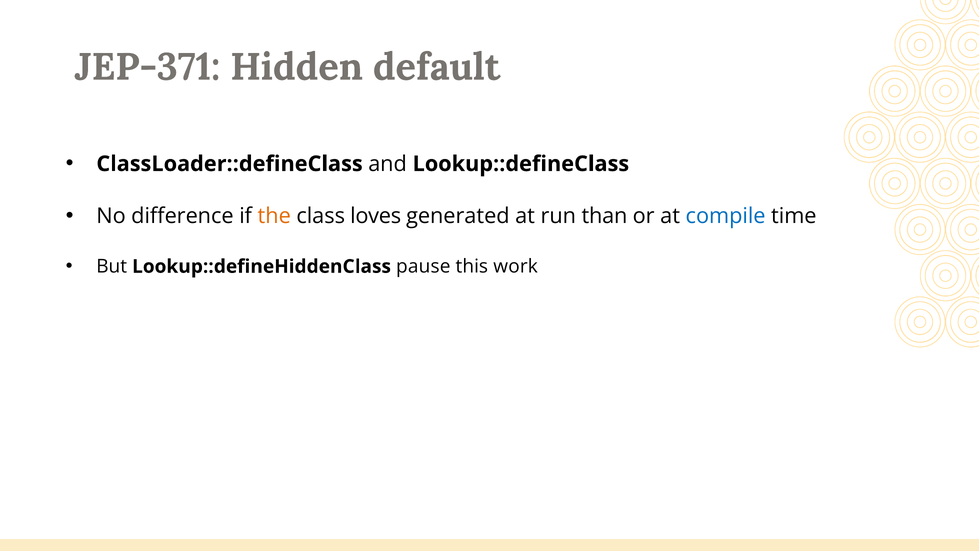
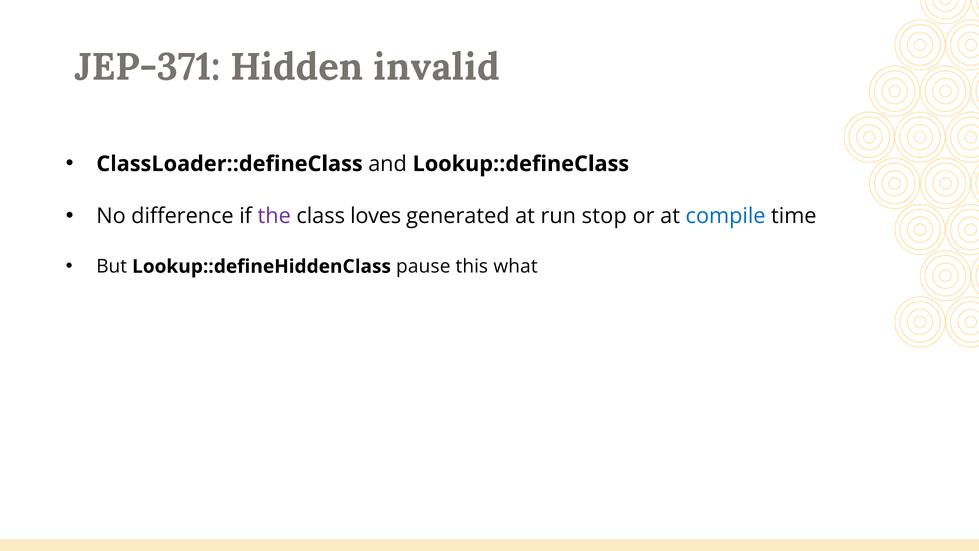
default: default -> invalid (436, 67)
the colour: orange -> purple (274, 216)
than: than -> stop (604, 216)
work: work -> what (516, 266)
